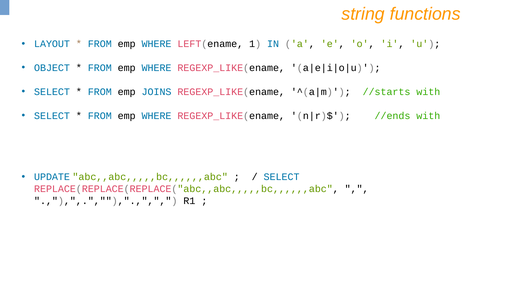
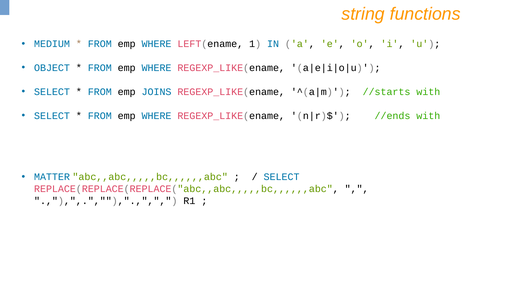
LAYOUT: LAYOUT -> MEDIUM (52, 44)
UPDATE: UPDATE -> MATTER (52, 177)
